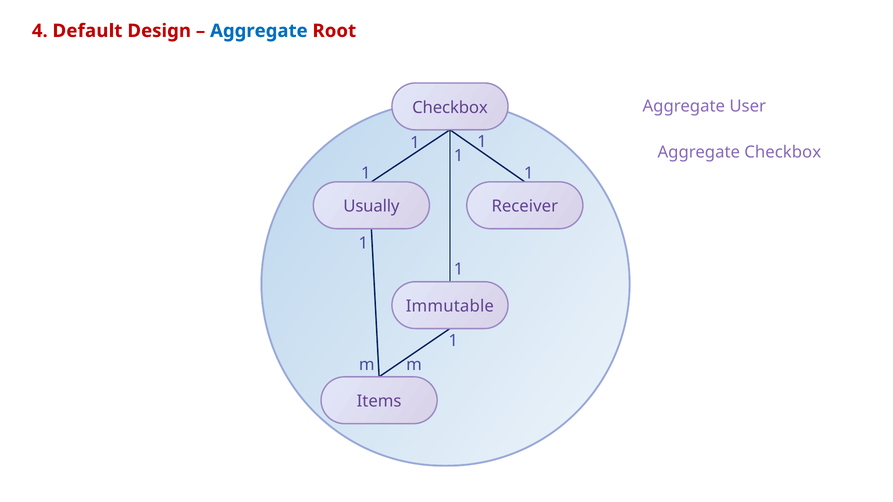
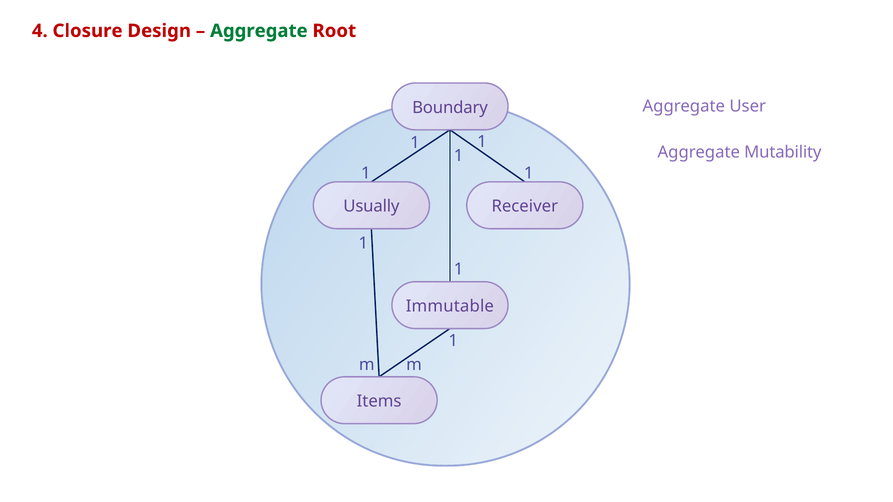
Default: Default -> Closure (88, 31)
Aggregate colour: blue -> green (259, 31)
Checkbox: Checkbox -> Boundary (450, 108)
Aggregate Checkbox: Checkbox -> Mutability (783, 152)
